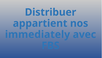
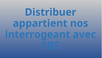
immediately: immediately -> interrogeant (38, 34)
